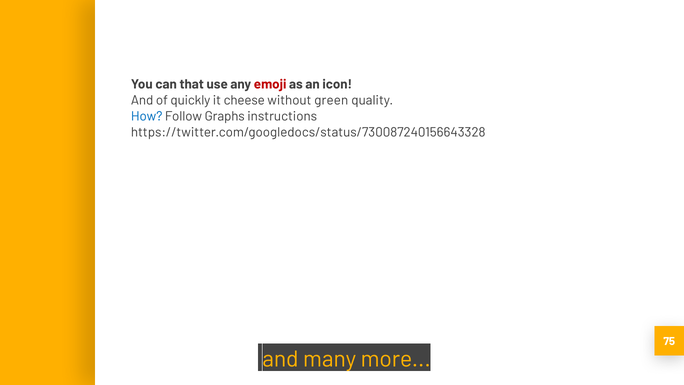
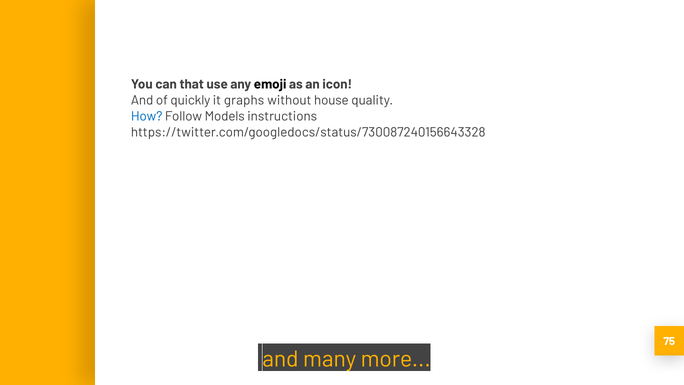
emoji colour: red -> black (270, 84)
cheese: cheese -> graphs (244, 100)
green: green -> house (331, 100)
Graphs: Graphs -> Models (225, 116)
